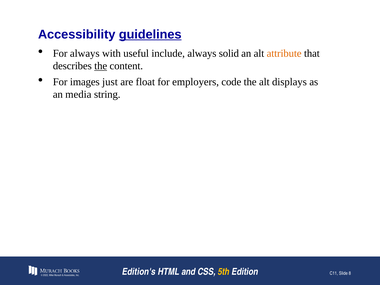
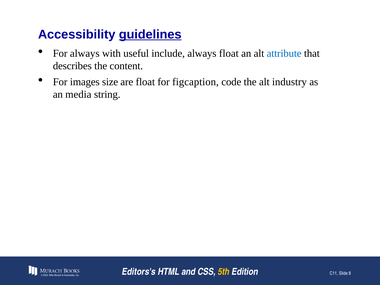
always solid: solid -> float (229, 53)
attribute colour: orange -> blue (284, 53)
the underline: present -> none (101, 66)
just: just -> size (110, 82)
employers: employers -> figcaption (196, 82)
displays: displays -> industry (289, 82)
Edition's: Edition's -> Editors's (139, 272)
